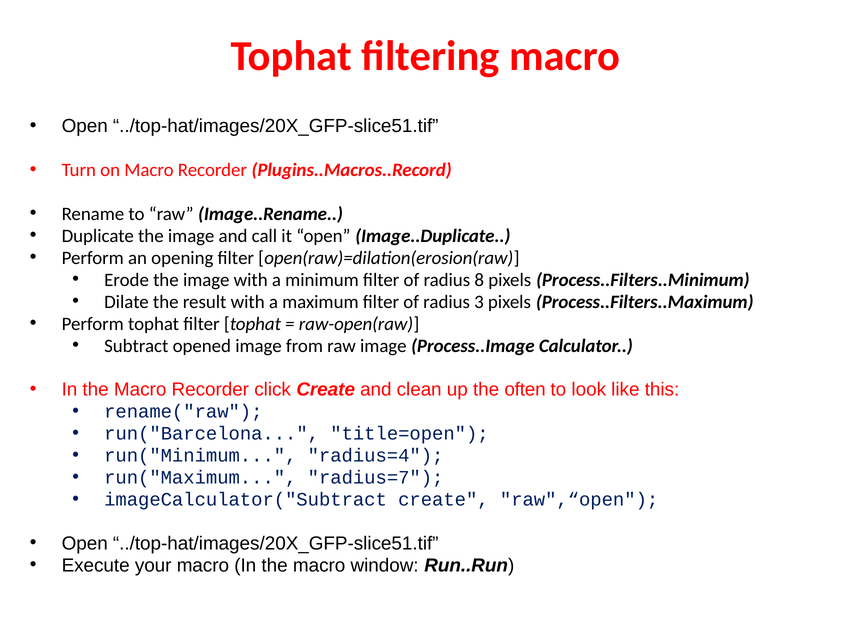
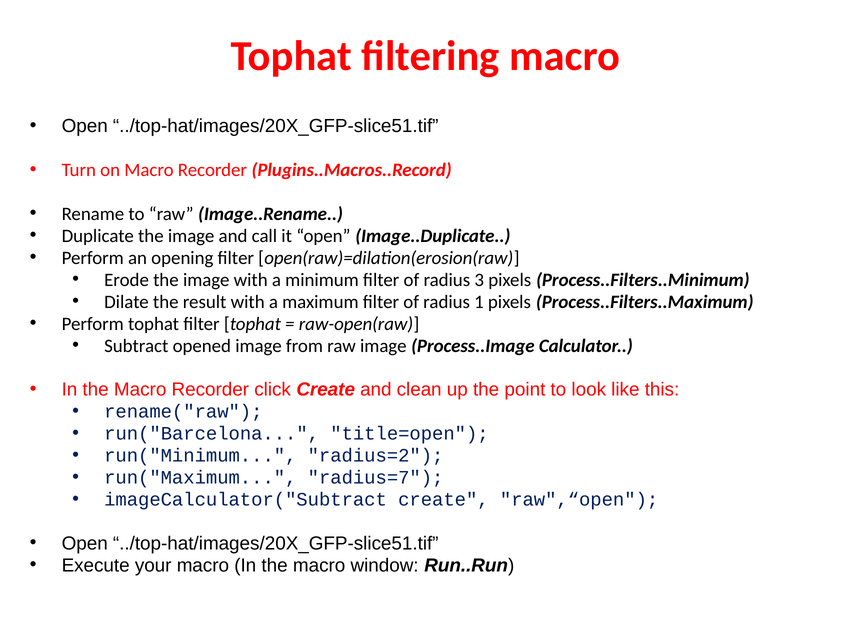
8: 8 -> 3 (479, 280)
3: 3 -> 1 (479, 301)
often: often -> point (525, 389)
radius=4: radius=4 -> radius=2 (376, 455)
